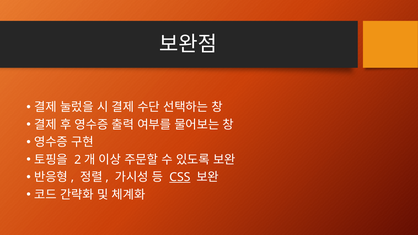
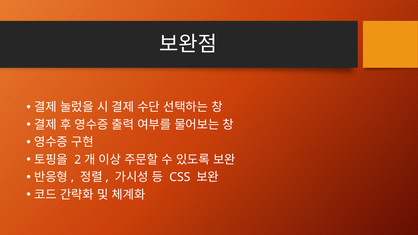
CSS underline: present -> none (180, 177)
